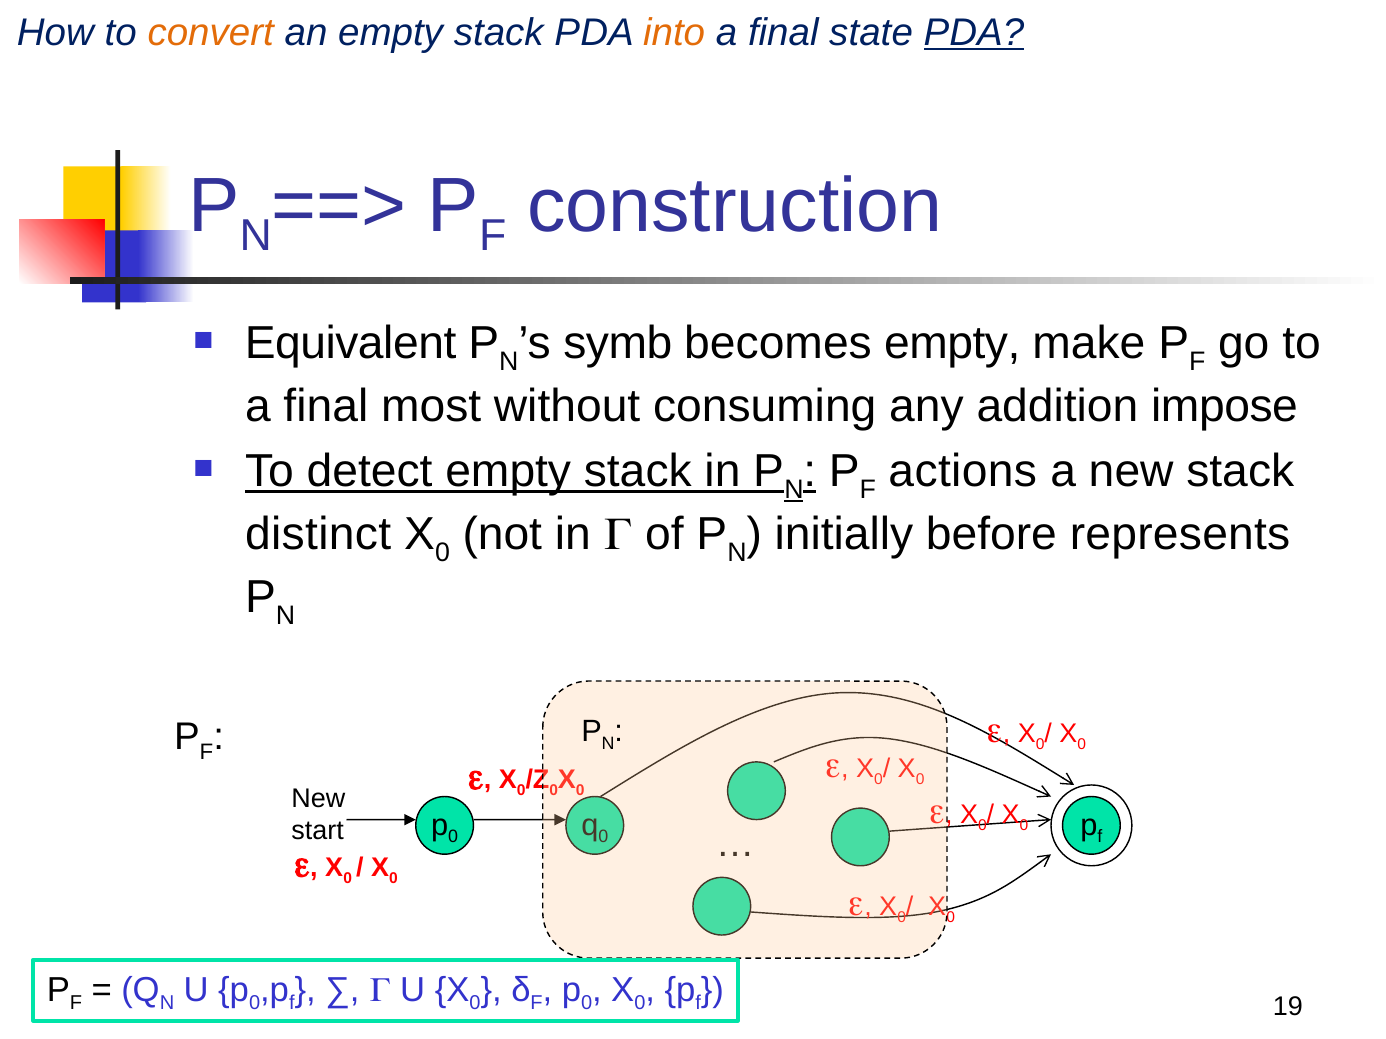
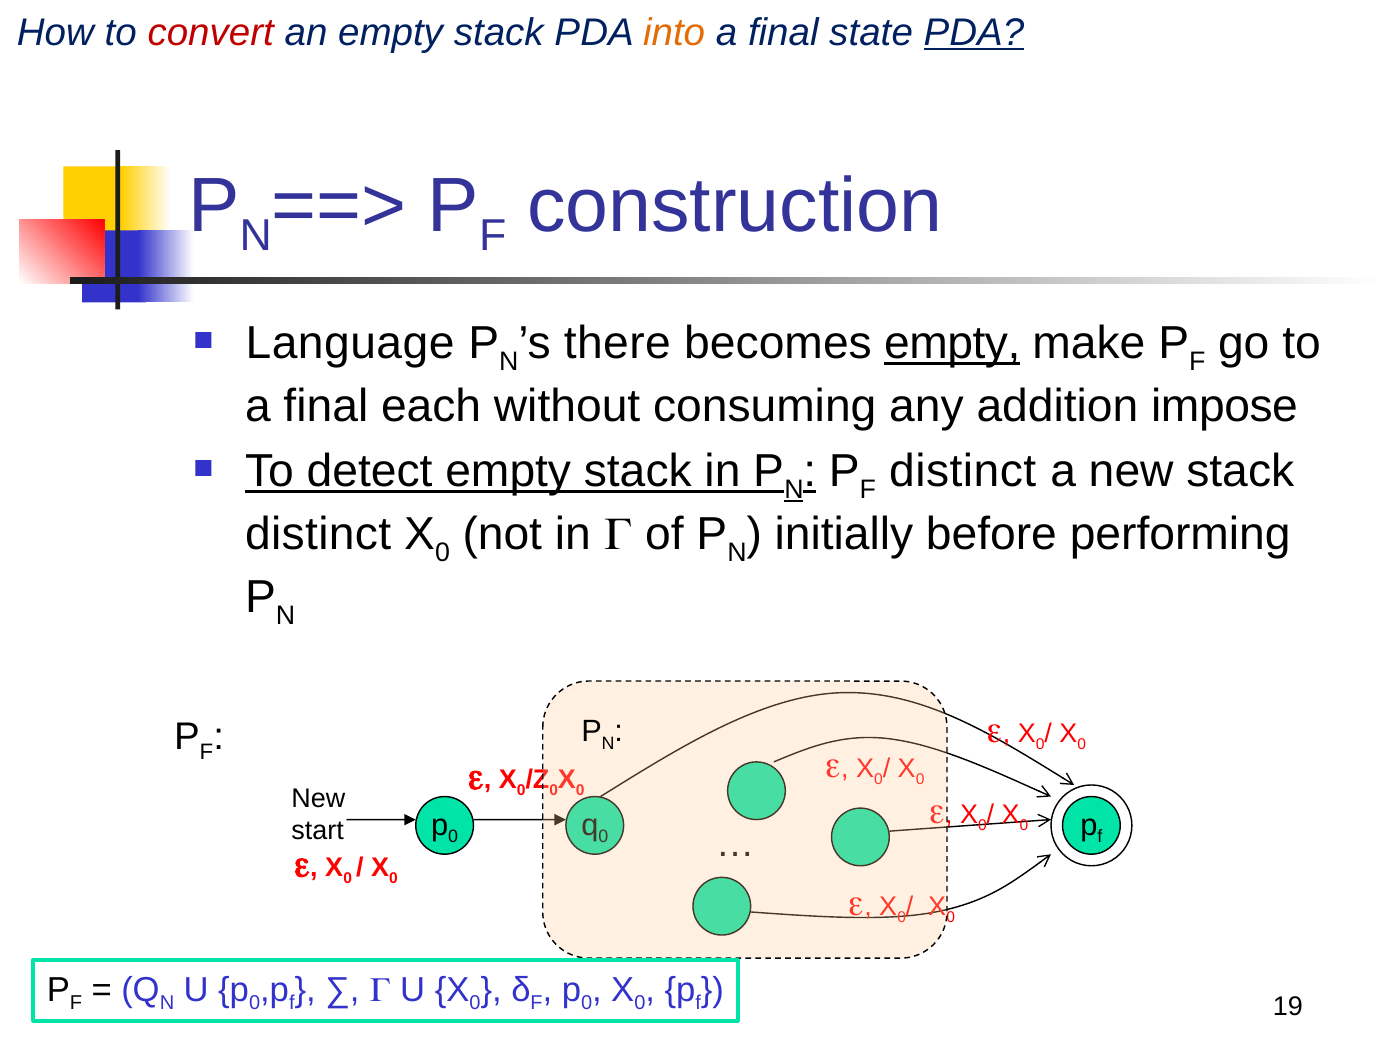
convert colour: orange -> red (211, 33)
Equivalent: Equivalent -> Language (350, 344)
symb: symb -> there (617, 344)
empty underline: none -> present (952, 344)
most: most -> each (431, 407)
actions: actions -> distinct (963, 471)
represents: represents -> performing (1180, 535)
